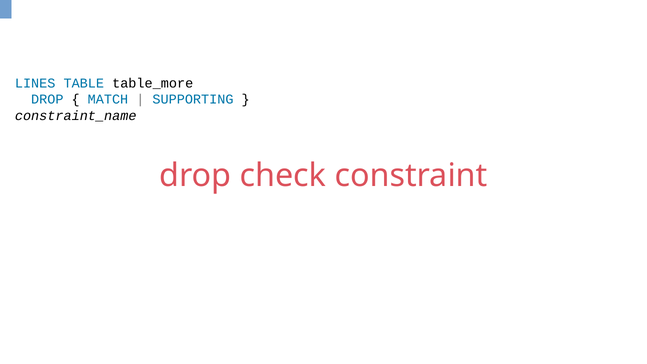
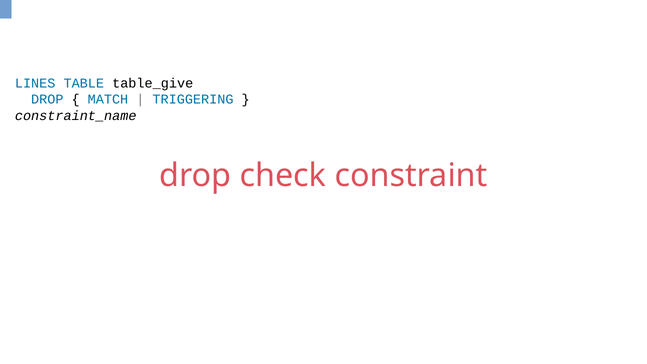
table_more: table_more -> table_give (153, 83)
SUPPORTING: SUPPORTING -> TRIGGERING (193, 99)
